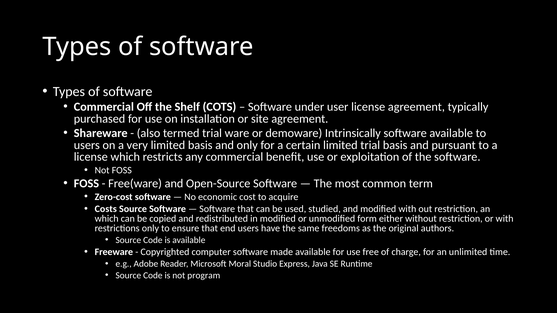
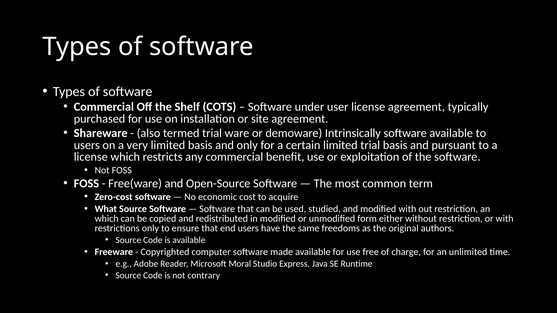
Costs: Costs -> What (106, 209)
program: program -> contrary (204, 276)
